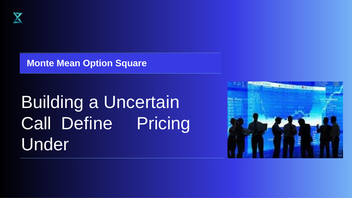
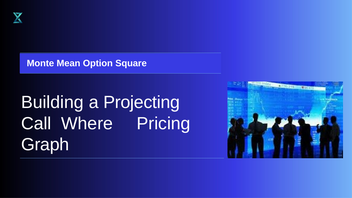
Uncertain: Uncertain -> Projecting (142, 102)
Define: Define -> Where (87, 123)
Under: Under -> Graph (45, 145)
